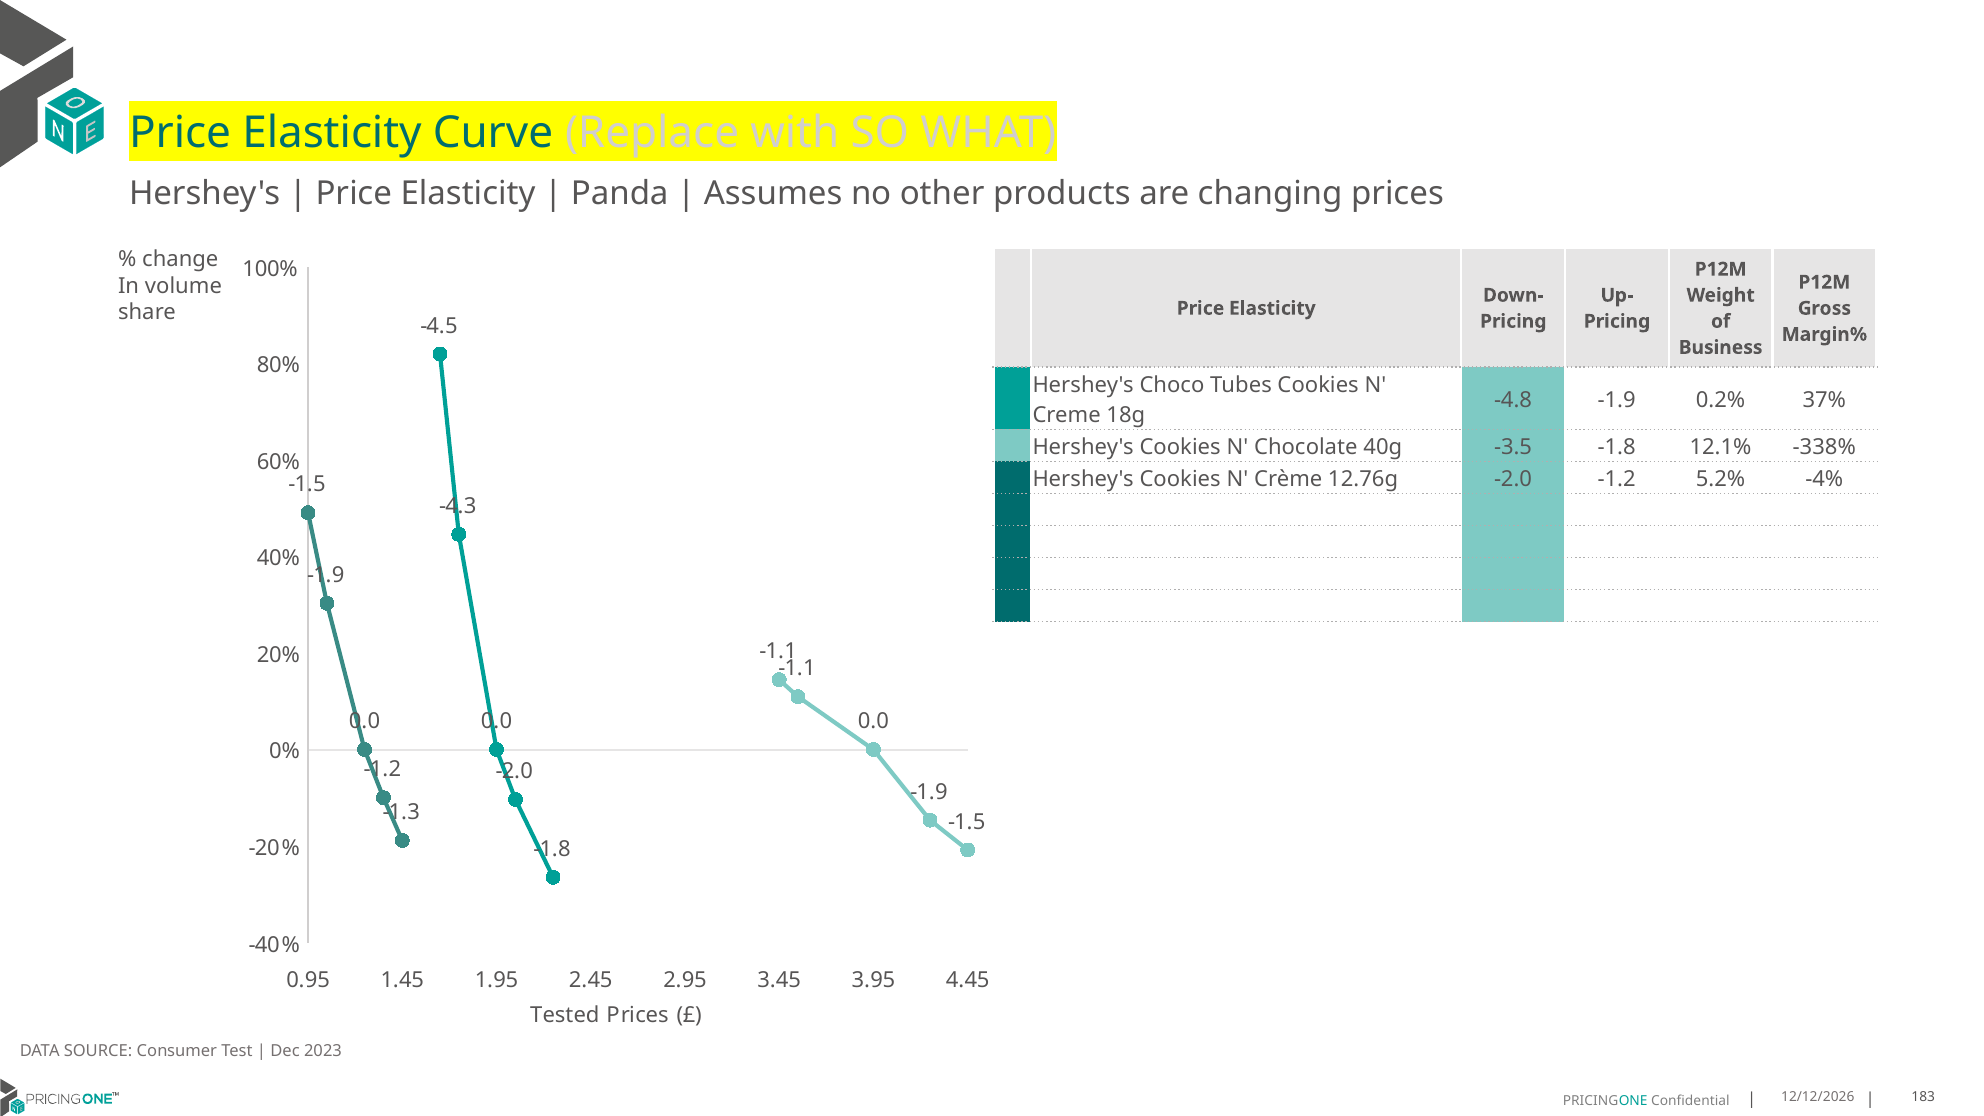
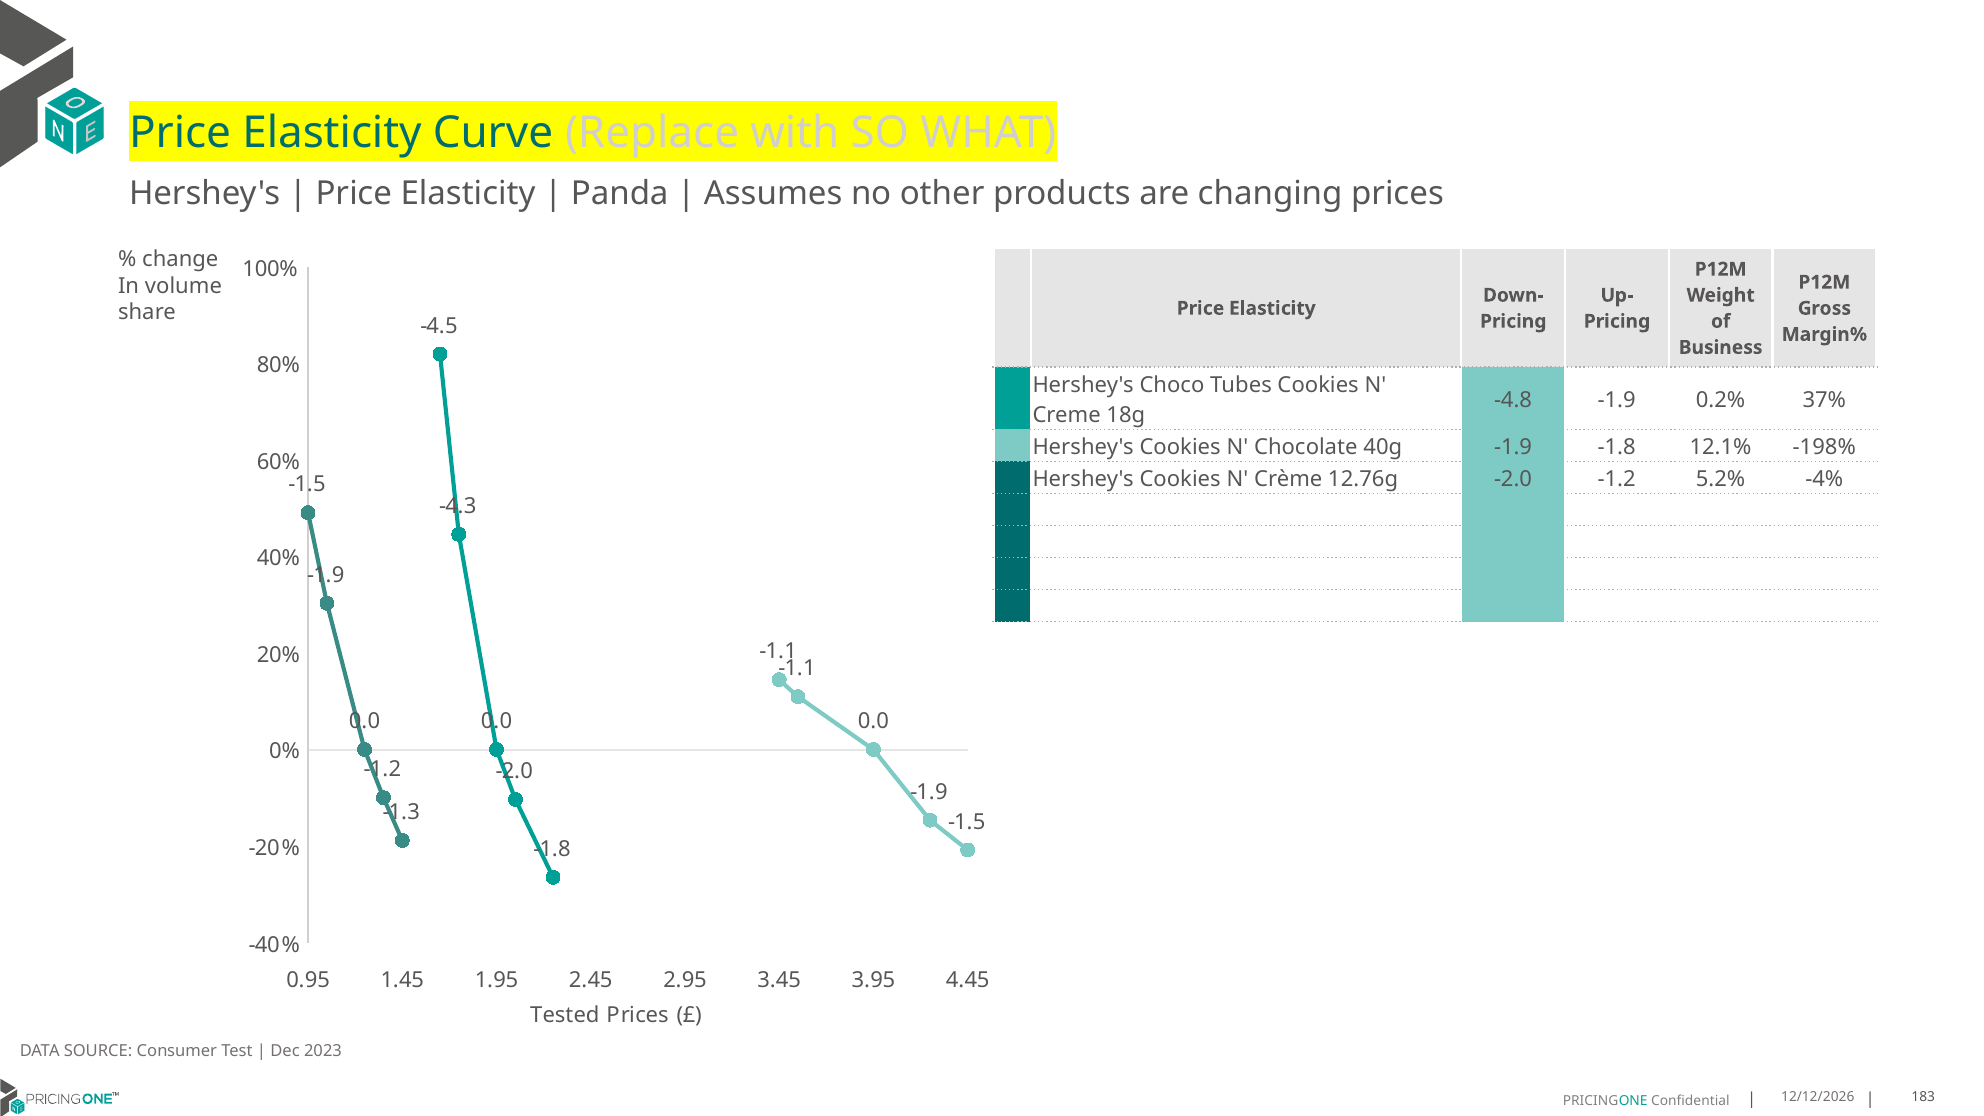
40g -3.5: -3.5 -> -1.9 (1513, 447)
-338%: -338% -> -198% (1824, 447)
